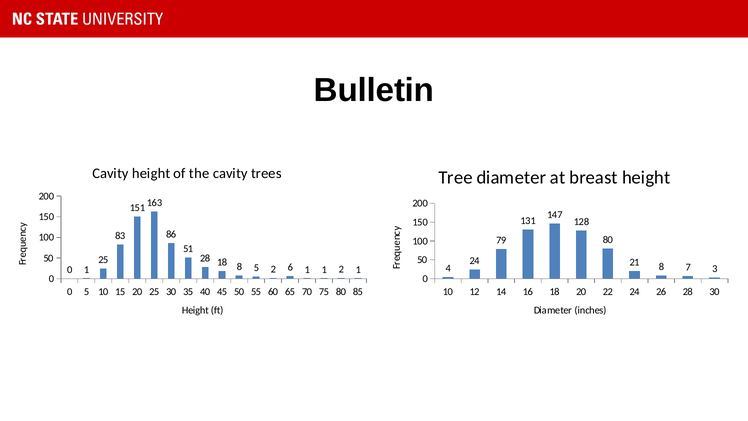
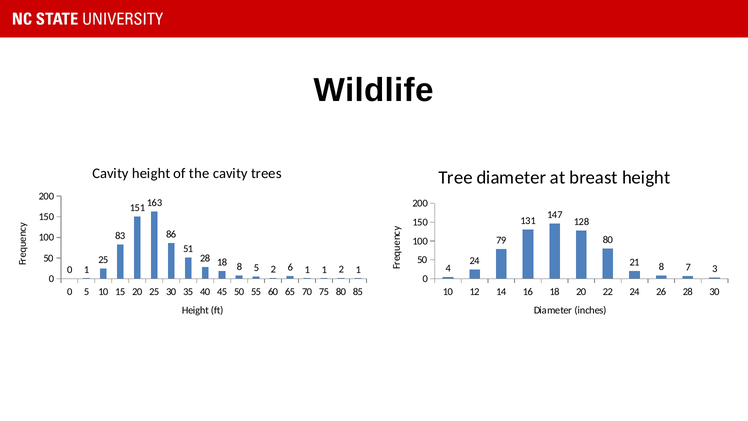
Bulletin: Bulletin -> Wildlife (374, 90)
